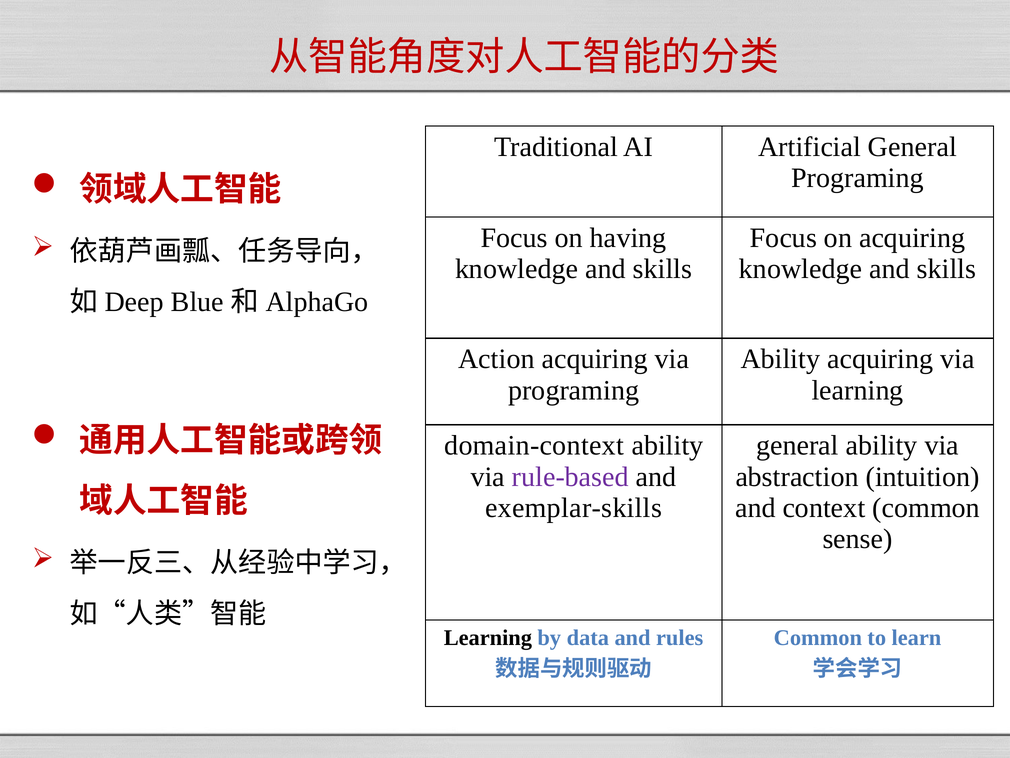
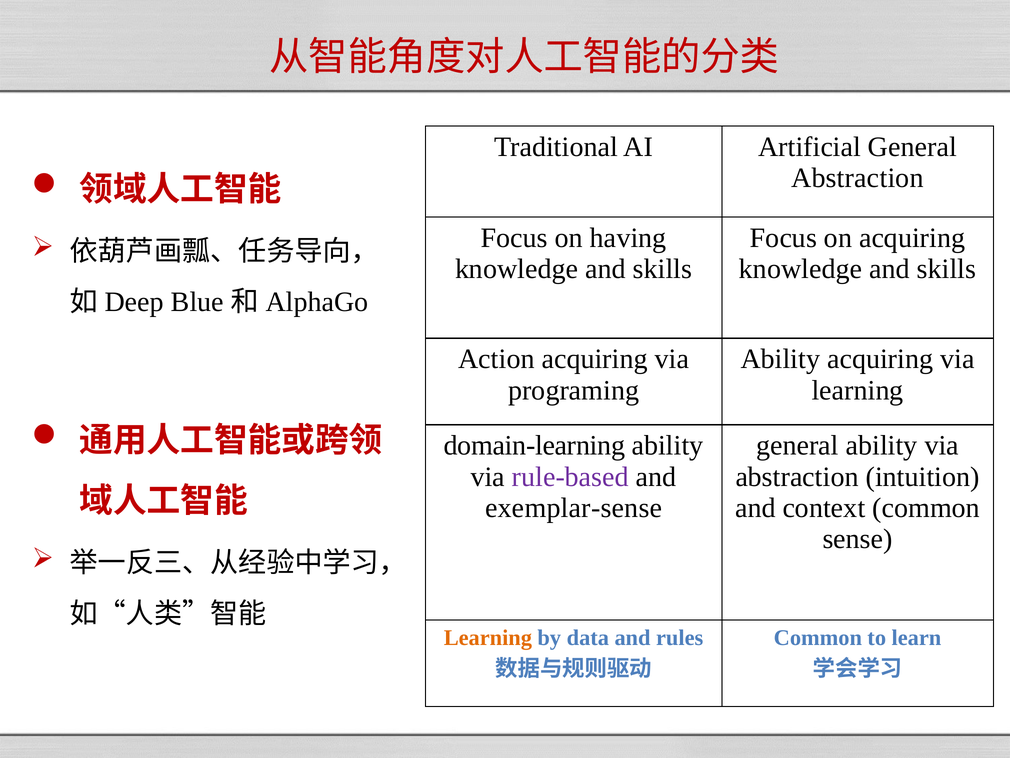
Programing: Programing -> Abstraction (857, 178)
domain-context: domain-context -> domain-learning (534, 445)
exemplar-skills: exemplar-skills -> exemplar-sense (574, 508)
Learning colour: black -> orange (488, 637)
